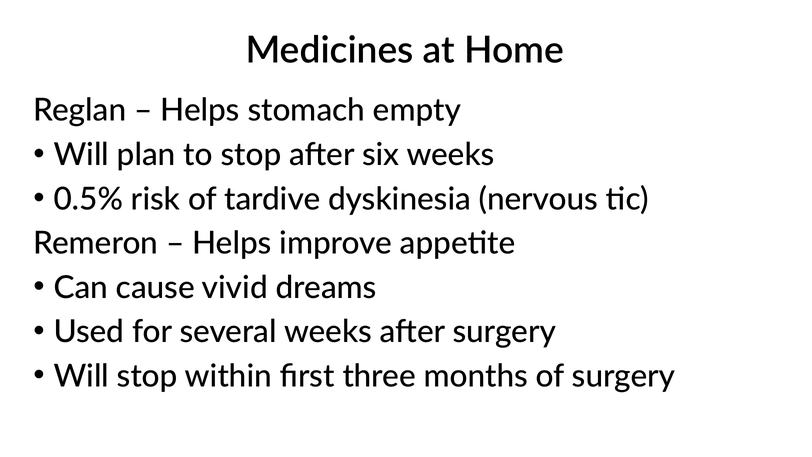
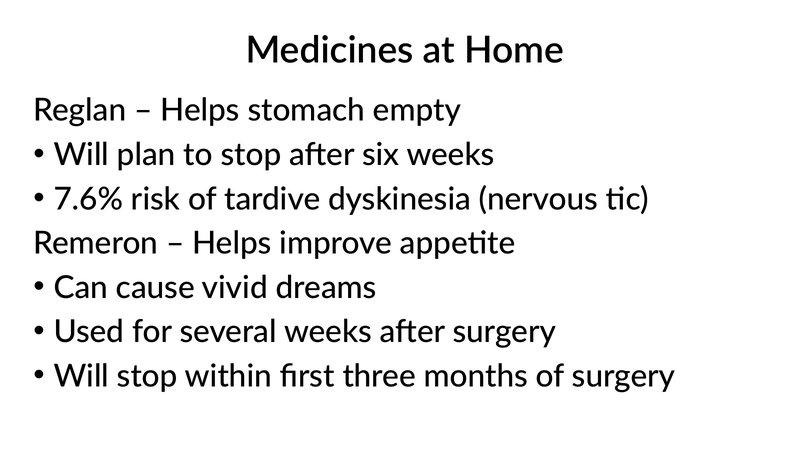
0.5%: 0.5% -> 7.6% (88, 199)
